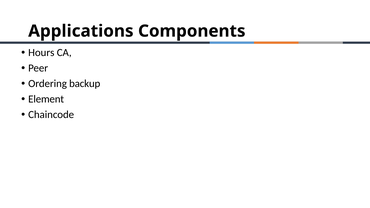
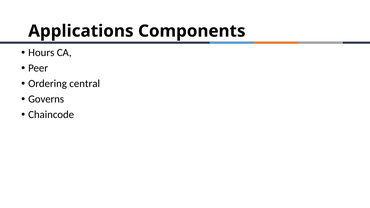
backup: backup -> central (85, 84)
Element: Element -> Governs (46, 99)
